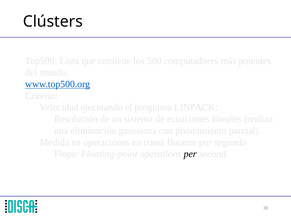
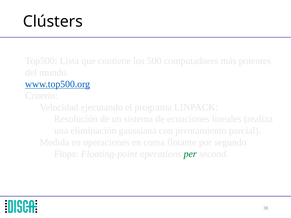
per colour: black -> green (190, 154)
